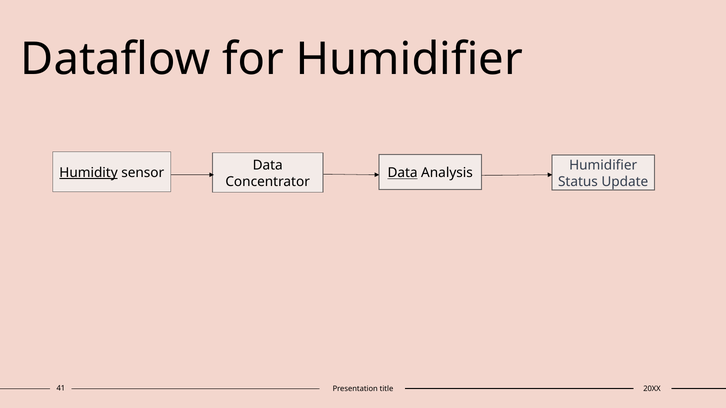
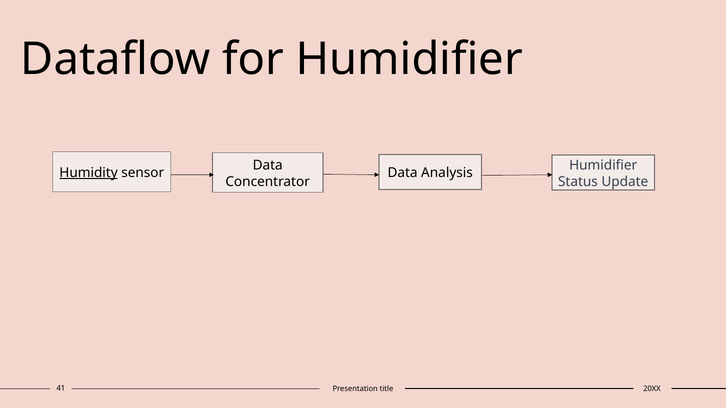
Data underline: present -> none (403, 173)
